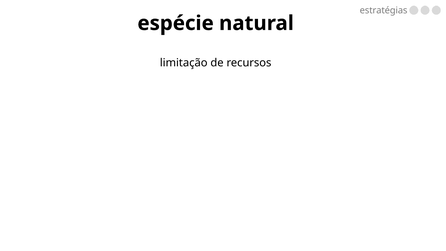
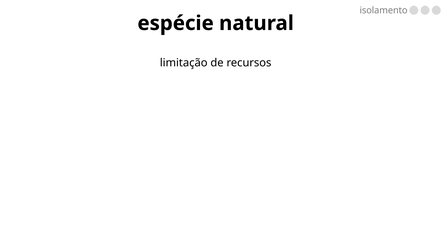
estratégias: estratégias -> isolamento (384, 10)
